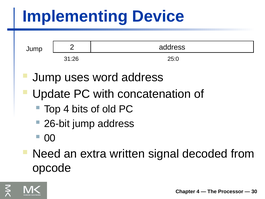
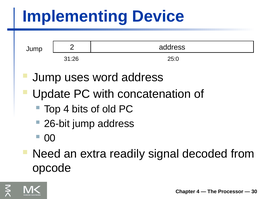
written: written -> readily (127, 154)
